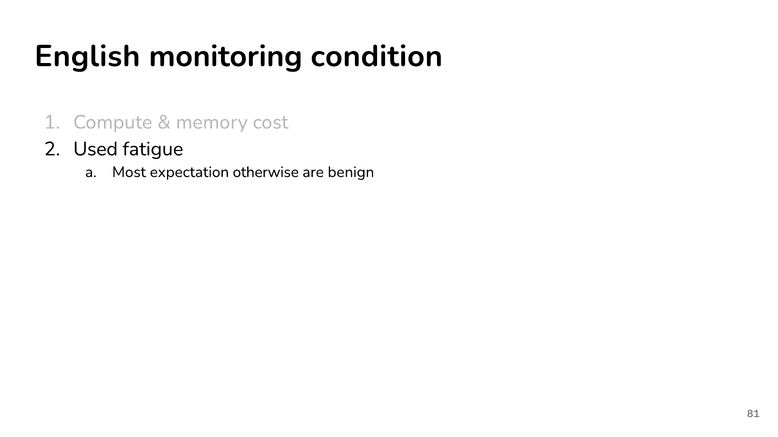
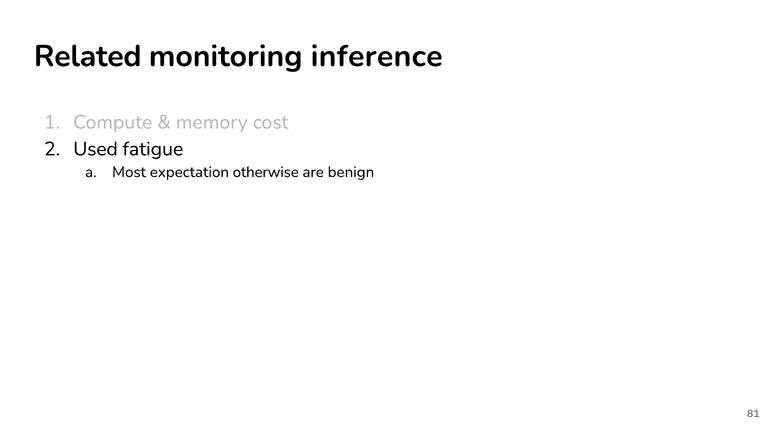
English: English -> Related (88, 56)
condition: condition -> inference (377, 56)
